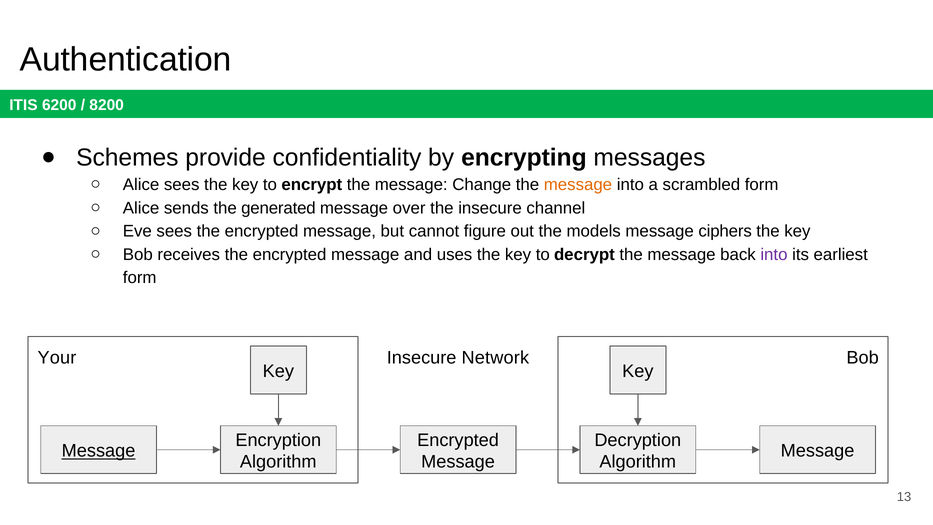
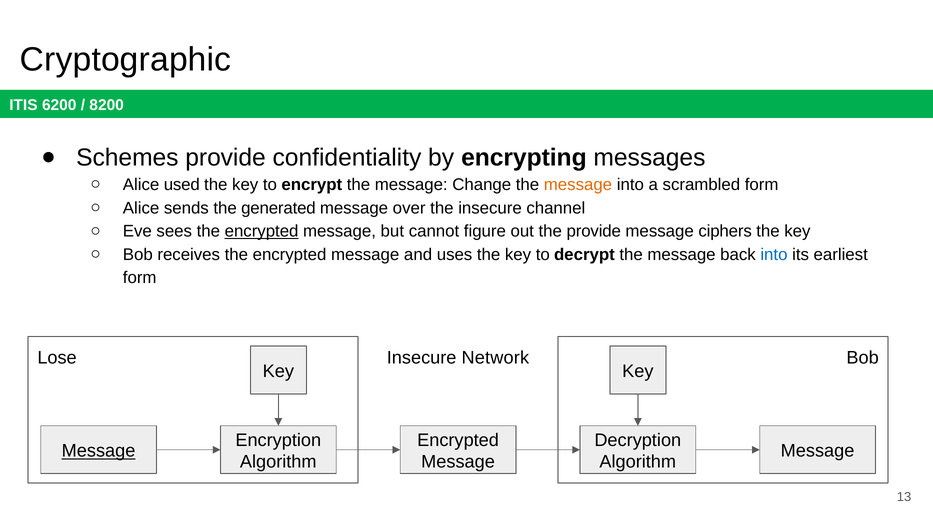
Authentication: Authentication -> Cryptographic (126, 60)
Alice sees: sees -> used (182, 185)
encrypted underline: none -> present (262, 231)
the models: models -> provide (594, 231)
into colour: purple -> blue (774, 255)
Your: Your -> Lose (57, 358)
